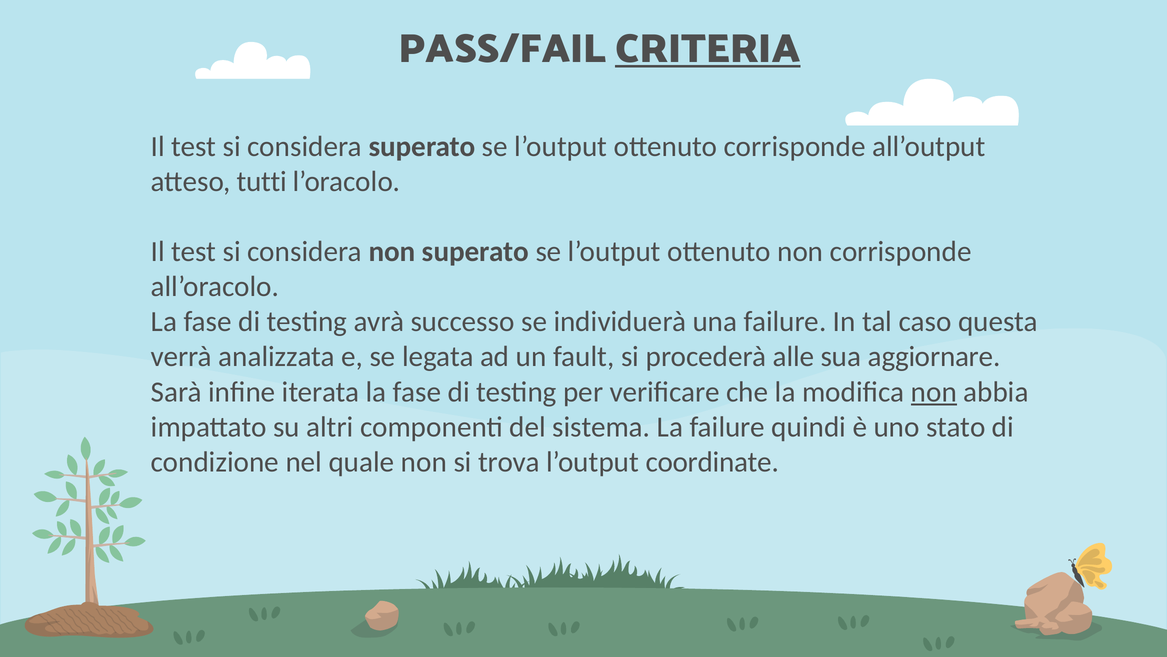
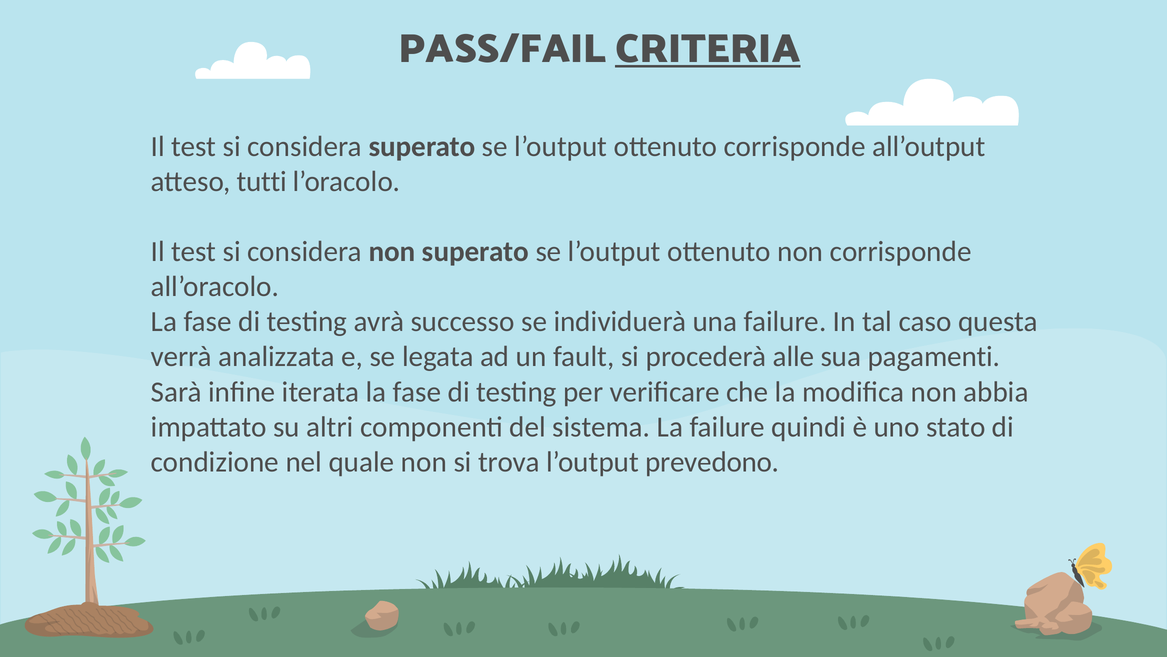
aggiornare: aggiornare -> pagamenti (934, 357)
non underline: present -> none (934, 392)
coordinate: coordinate -> prevedono (712, 462)
